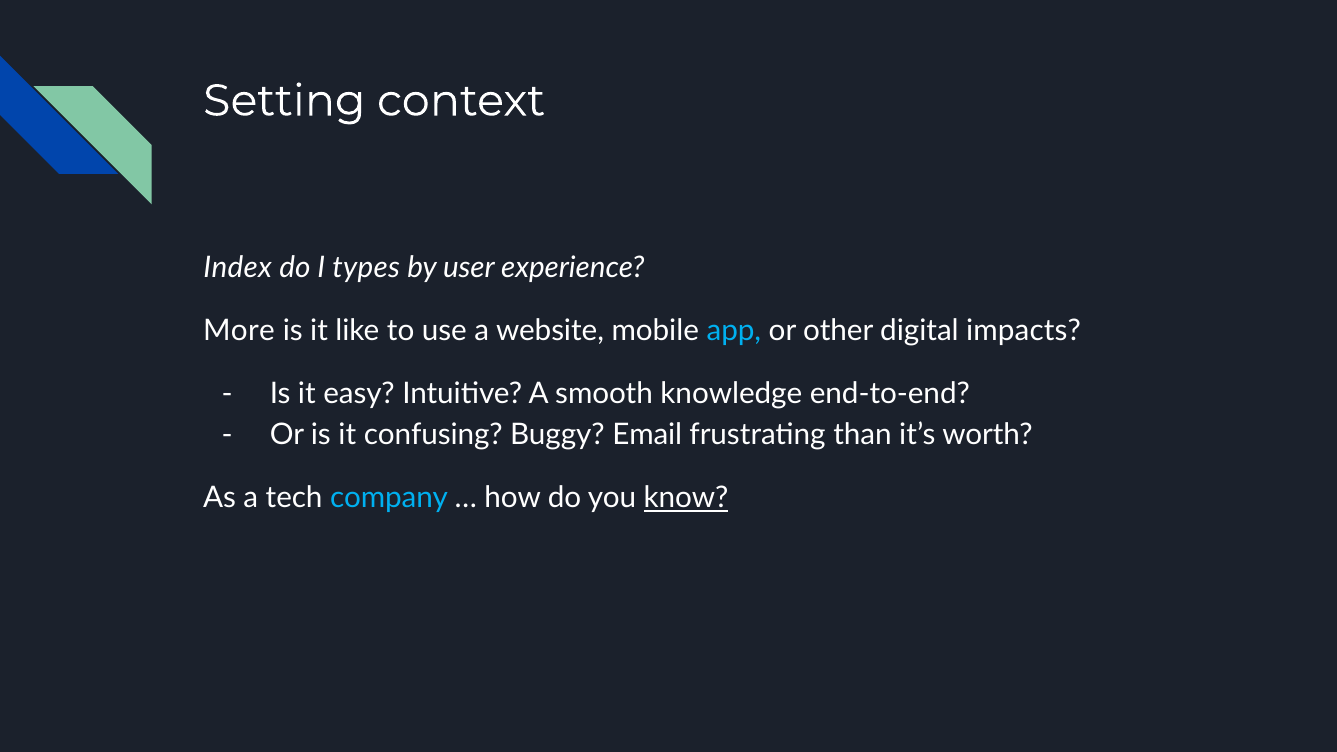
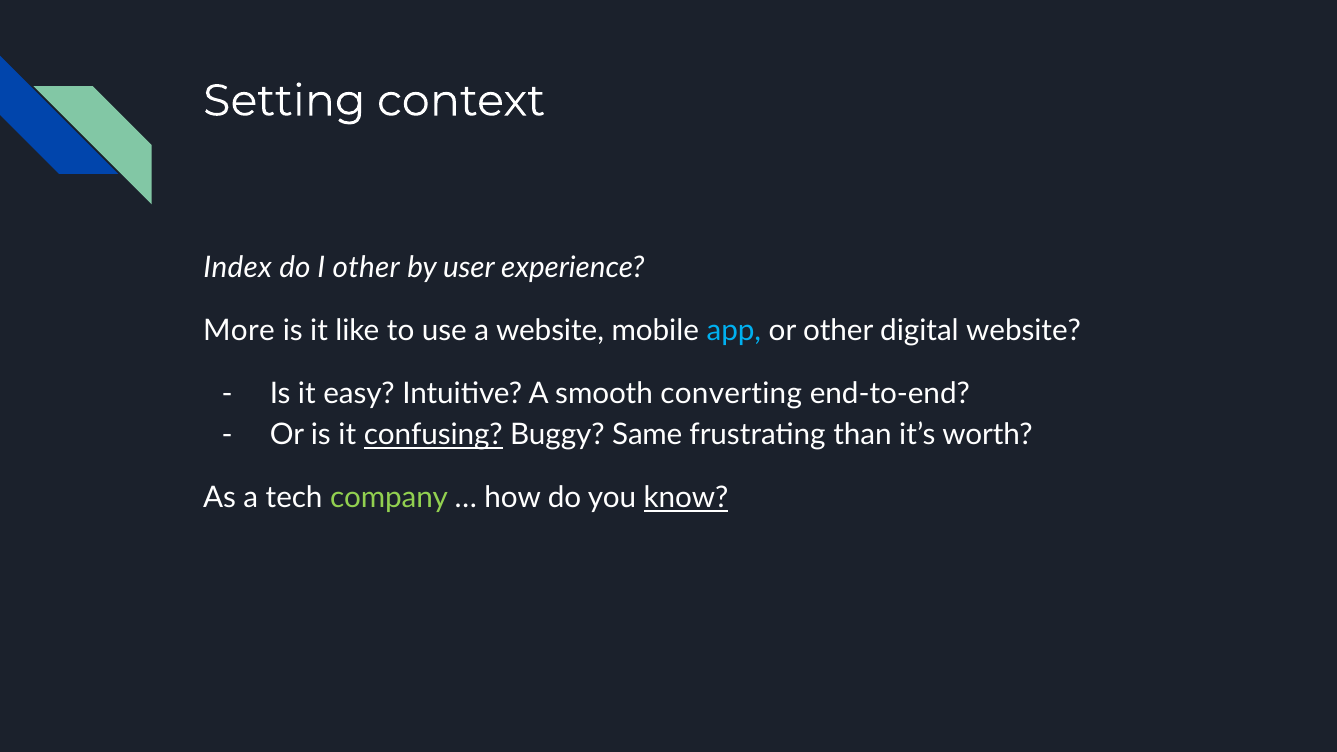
I types: types -> other (366, 268)
digital impacts: impacts -> website (1024, 331)
knowledge: knowledge -> converting (731, 394)
confusing underline: none -> present (433, 435)
Email: Email -> Same (647, 435)
company colour: light blue -> light green (389, 498)
